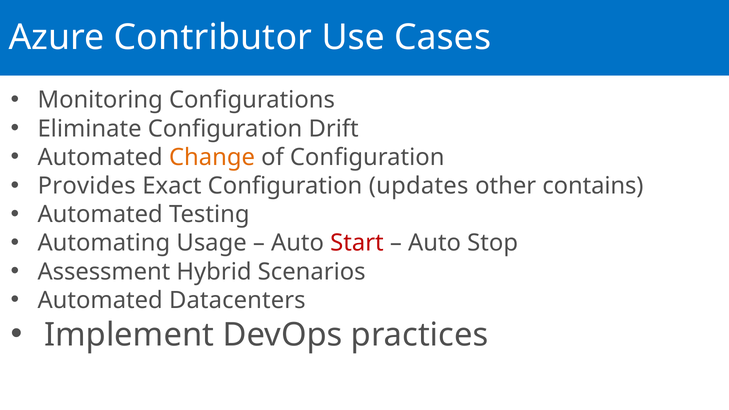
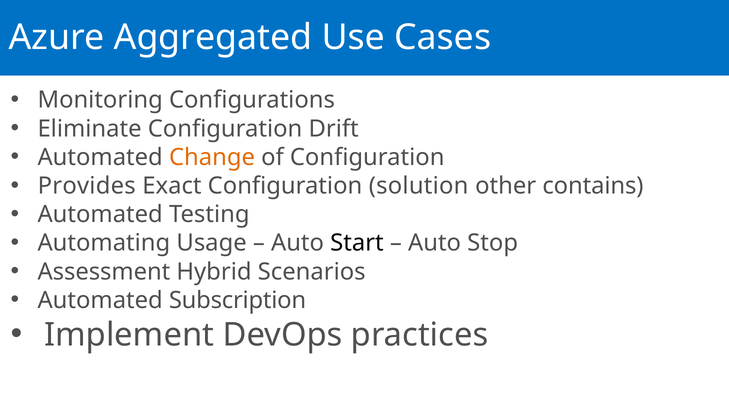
Contributor: Contributor -> Aggregated (213, 38)
updates: updates -> solution (419, 186)
Start colour: red -> black (357, 243)
Datacenters: Datacenters -> Subscription (238, 300)
